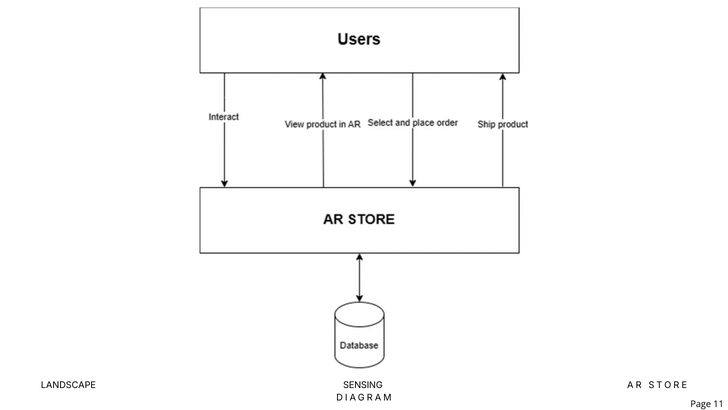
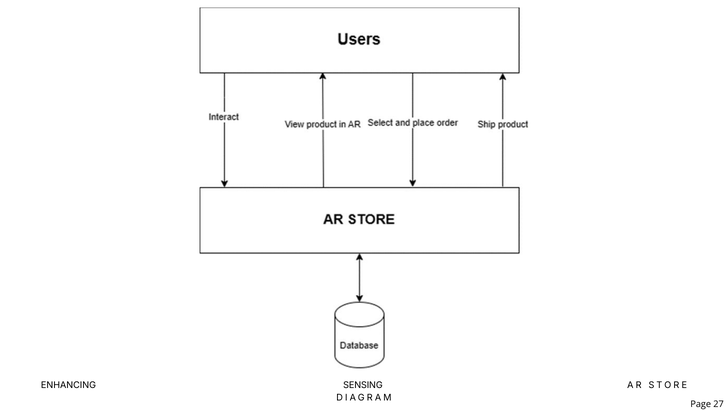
LANDSCAPE: LANDSCAPE -> ENHANCING (68, 385)
11: 11 -> 27 (719, 404)
